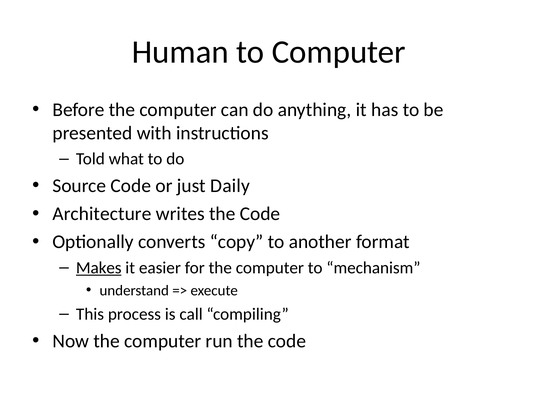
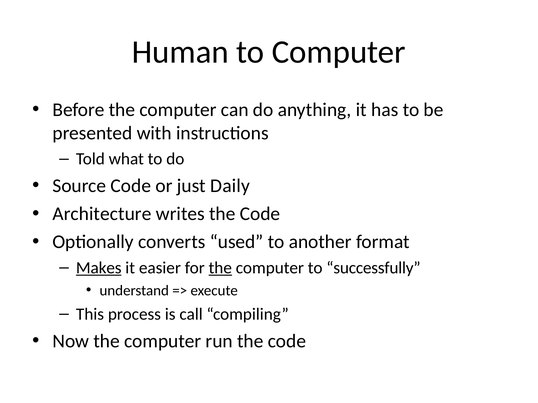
copy: copy -> used (237, 242)
the underline: none -> present (220, 268)
mechanism: mechanism -> successfully (373, 268)
